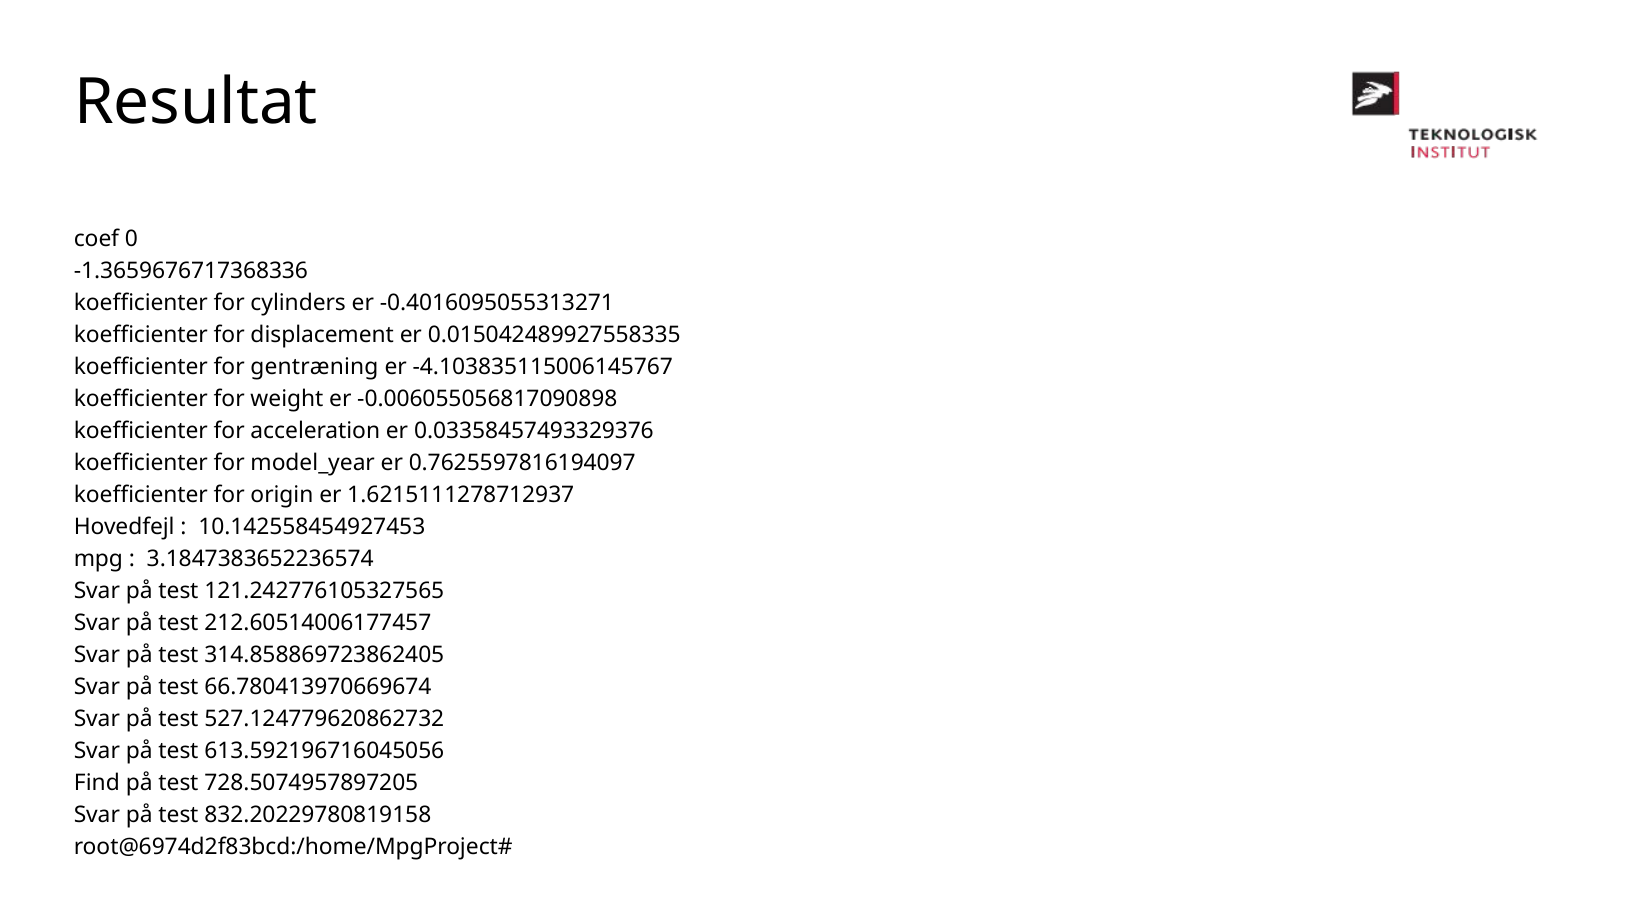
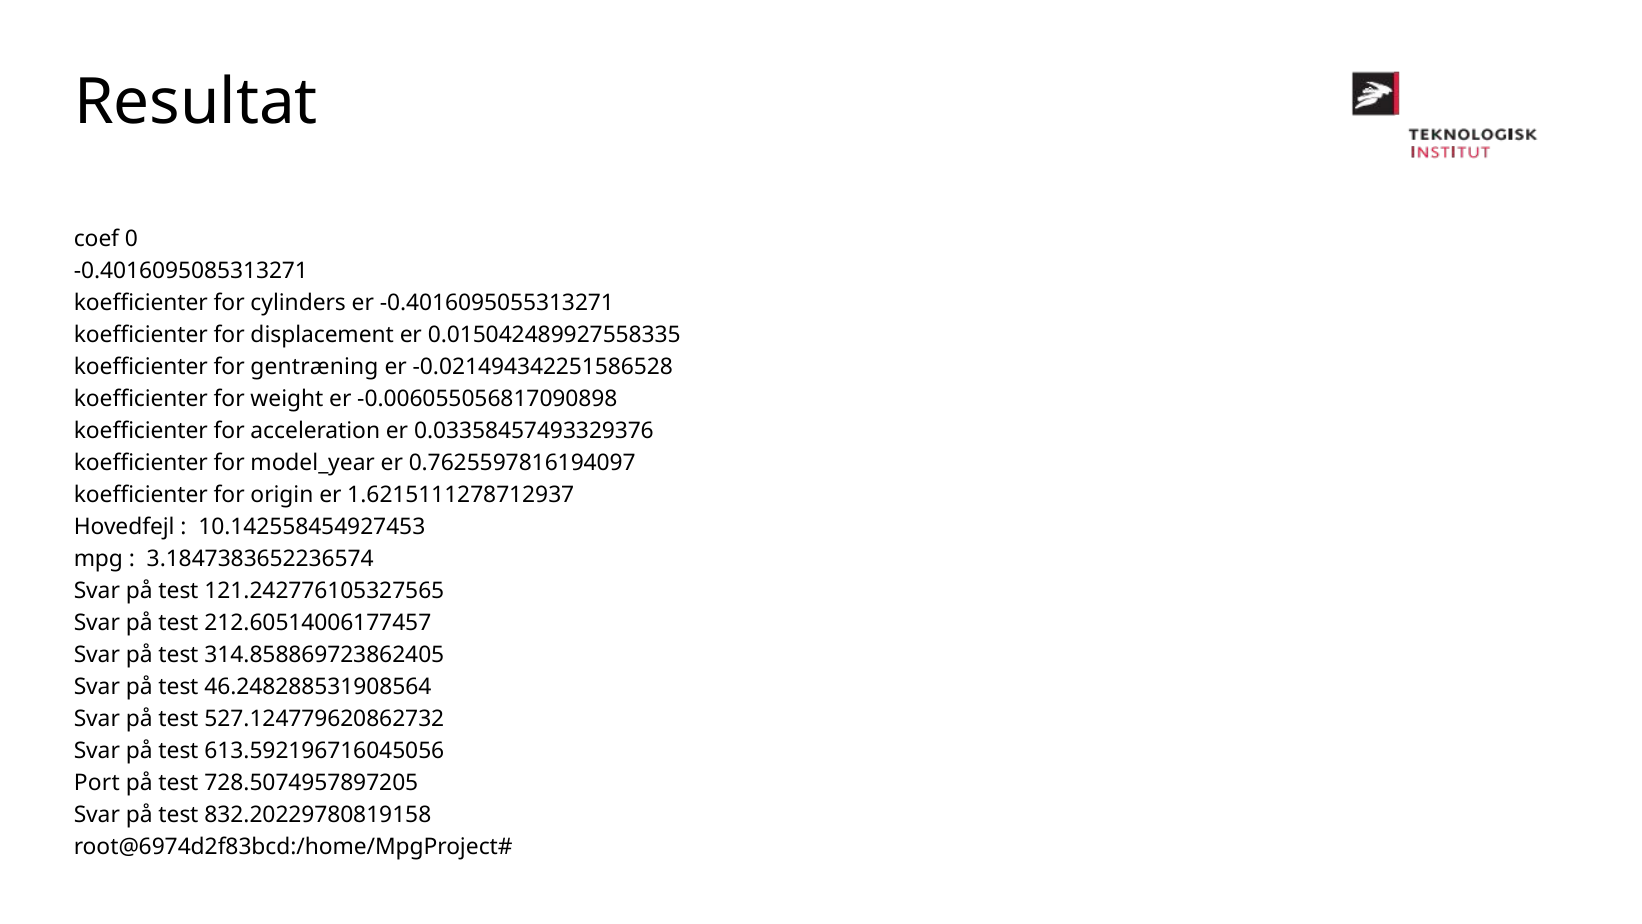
-1.3659676717368336: -1.3659676717368336 -> -0.4016095085313271 (191, 271)
-4.103835115006145767: -4.103835115006145767 -> -0.021494342251586528 (543, 367)
66.780413970669674: 66.780413970669674 -> 46.248288531908564 (318, 687)
Find: Find -> Port (97, 783)
